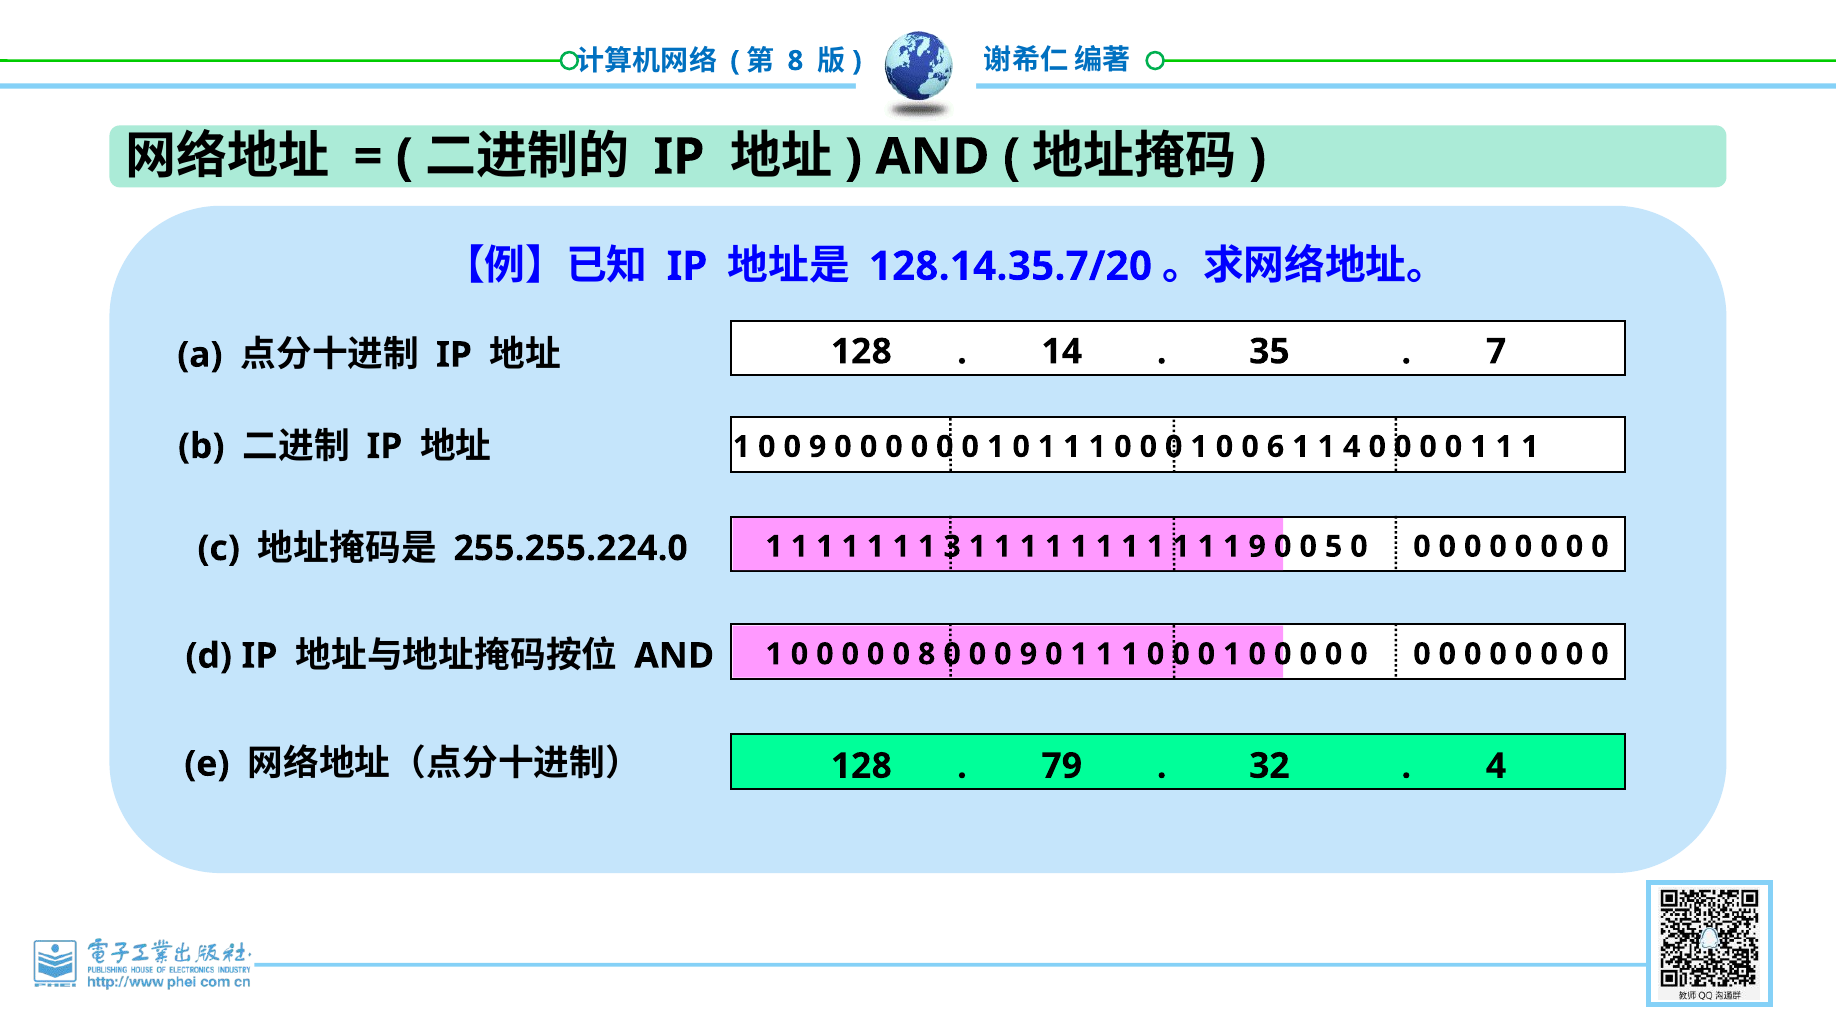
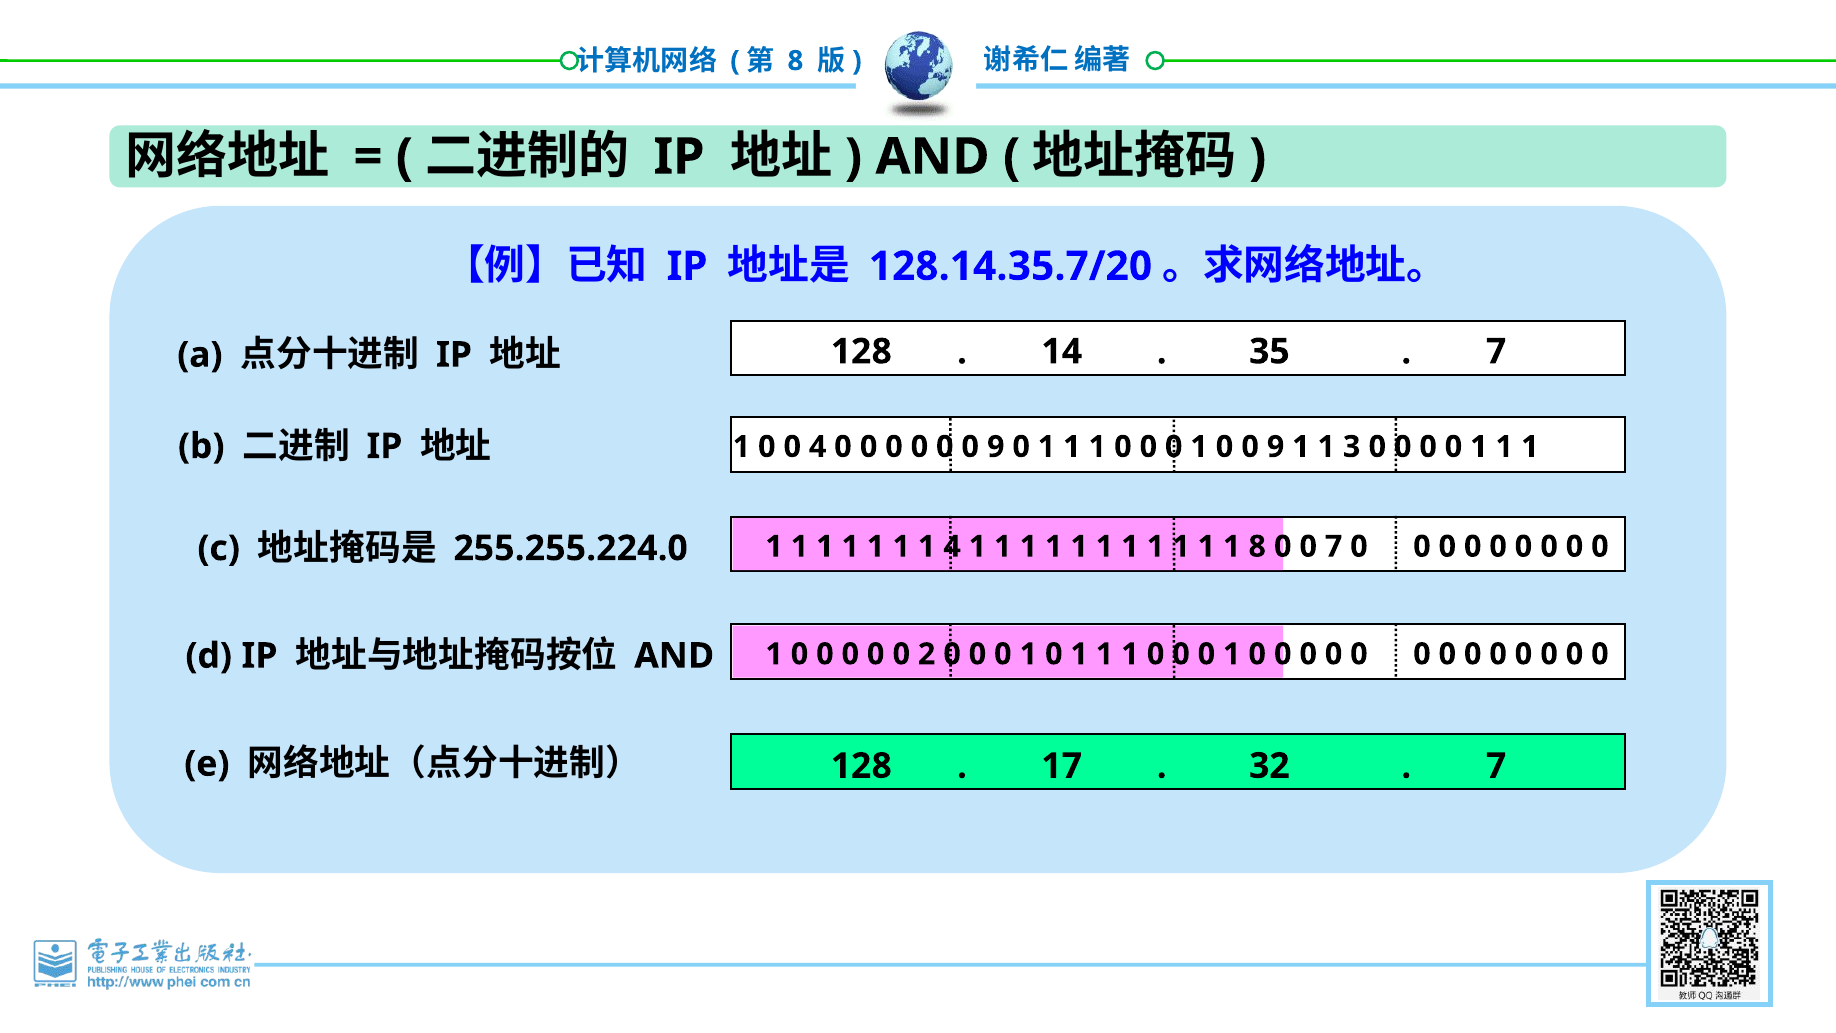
1 0 0 9: 9 -> 4 (818, 447)
1: 1 -> 9 (996, 447)
1 0 0 6: 6 -> 9 (1276, 447)
1 4: 4 -> 3 (1352, 447)
1 3: 3 -> 4 (952, 546)
1 9: 9 -> 8 (1257, 546)
0 5: 5 -> 7 (1334, 546)
0 8: 8 -> 2 (927, 654)
9: 9 -> 1 (1028, 654)
79: 79 -> 17 (1062, 766)
4: 4 -> 7 (1496, 766)
